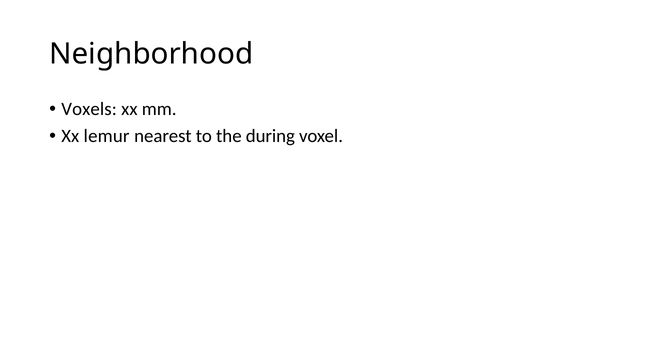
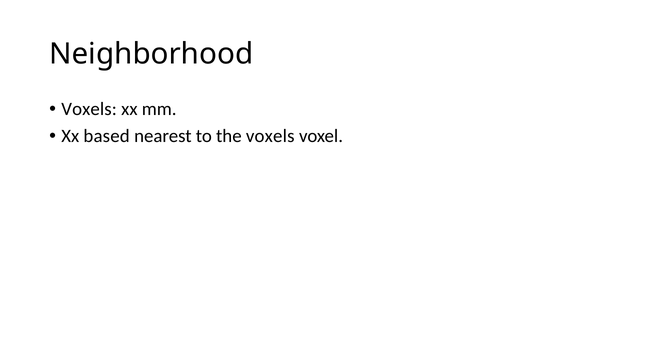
lemur: lemur -> based (107, 136)
the during: during -> voxels (270, 136)
